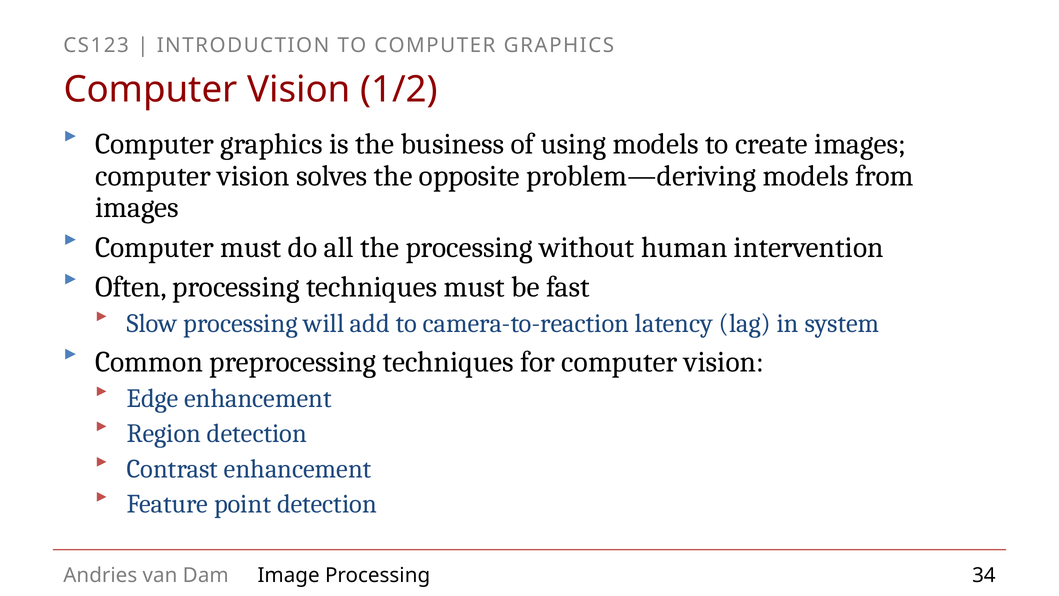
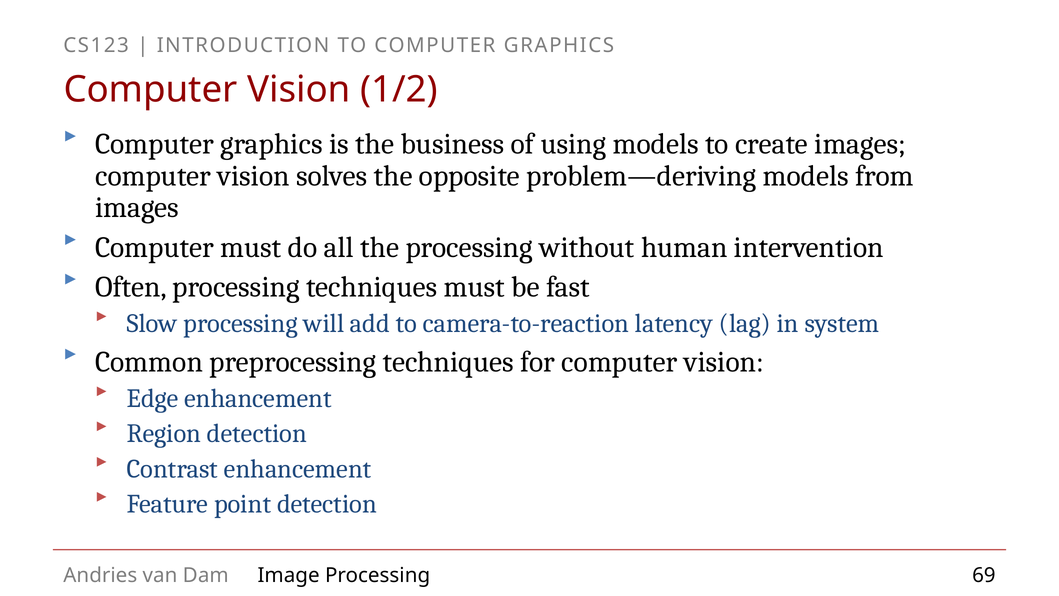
34: 34 -> 69 (984, 575)
